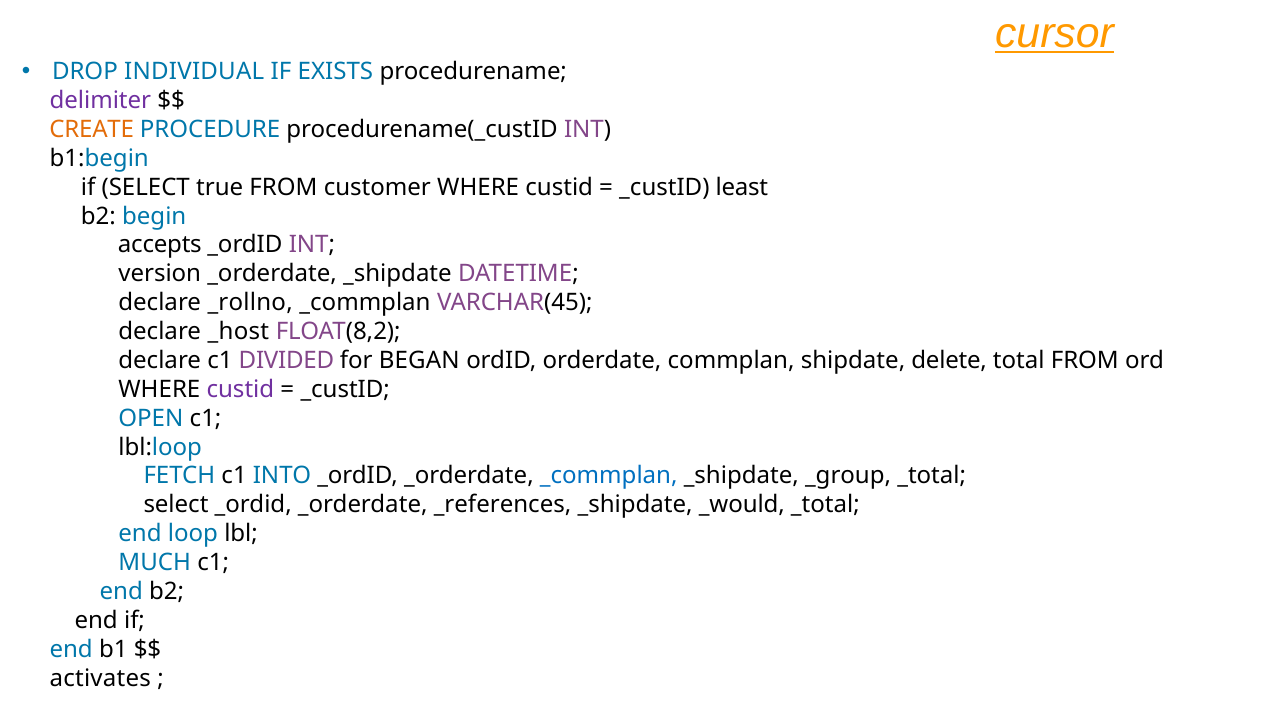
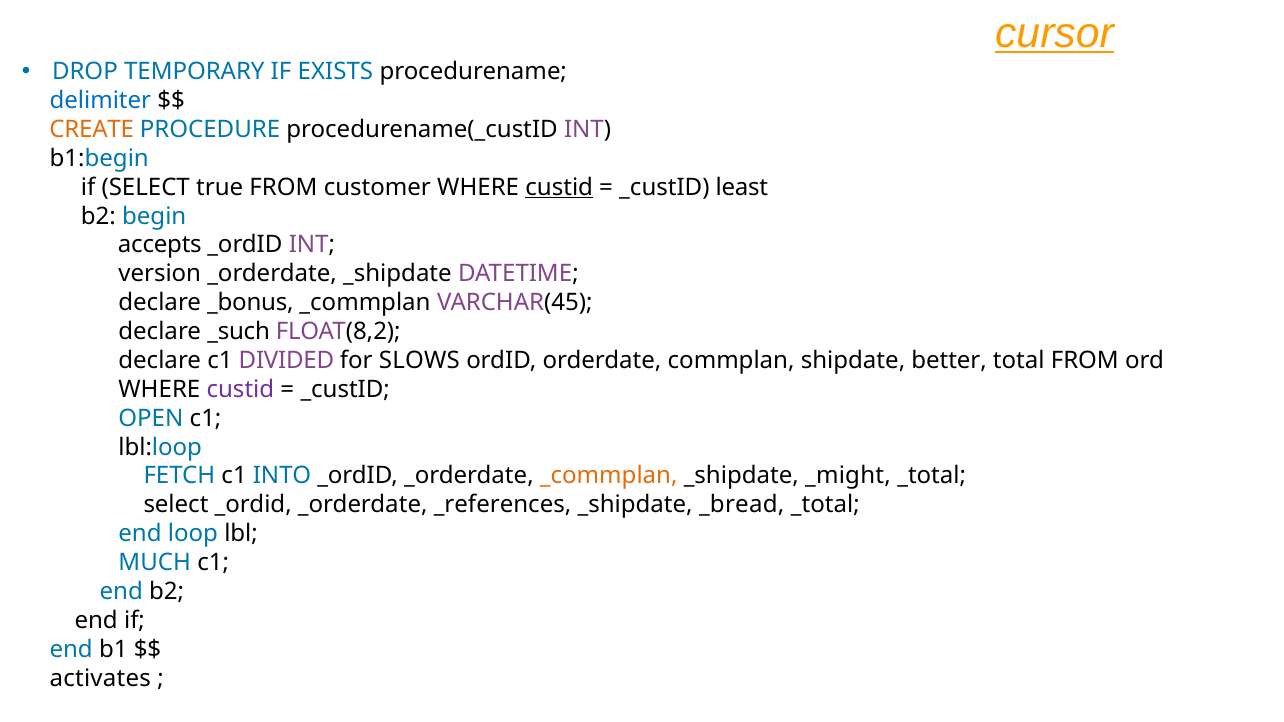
INDIVIDUAL: INDIVIDUAL -> TEMPORARY (194, 72)
delimiter colour: purple -> blue (100, 101)
custid underline: none -> present (559, 187)
_rollno: _rollno -> _bonus (250, 303)
_host: _host -> _such (239, 332)
BEGAN: BEGAN -> SLOWS (419, 361)
delete: delete -> better (949, 361)
_commplan colour: blue -> orange (609, 476)
_group: _group -> _might (848, 476)
_would: _would -> _bread (742, 505)
